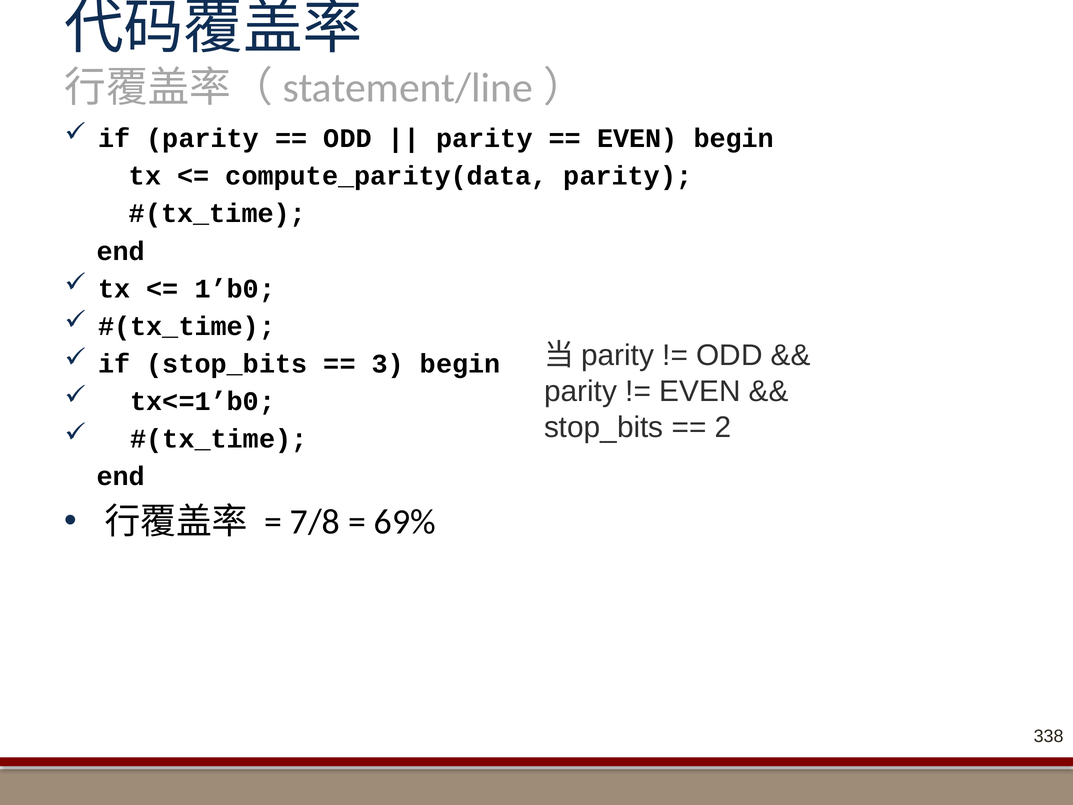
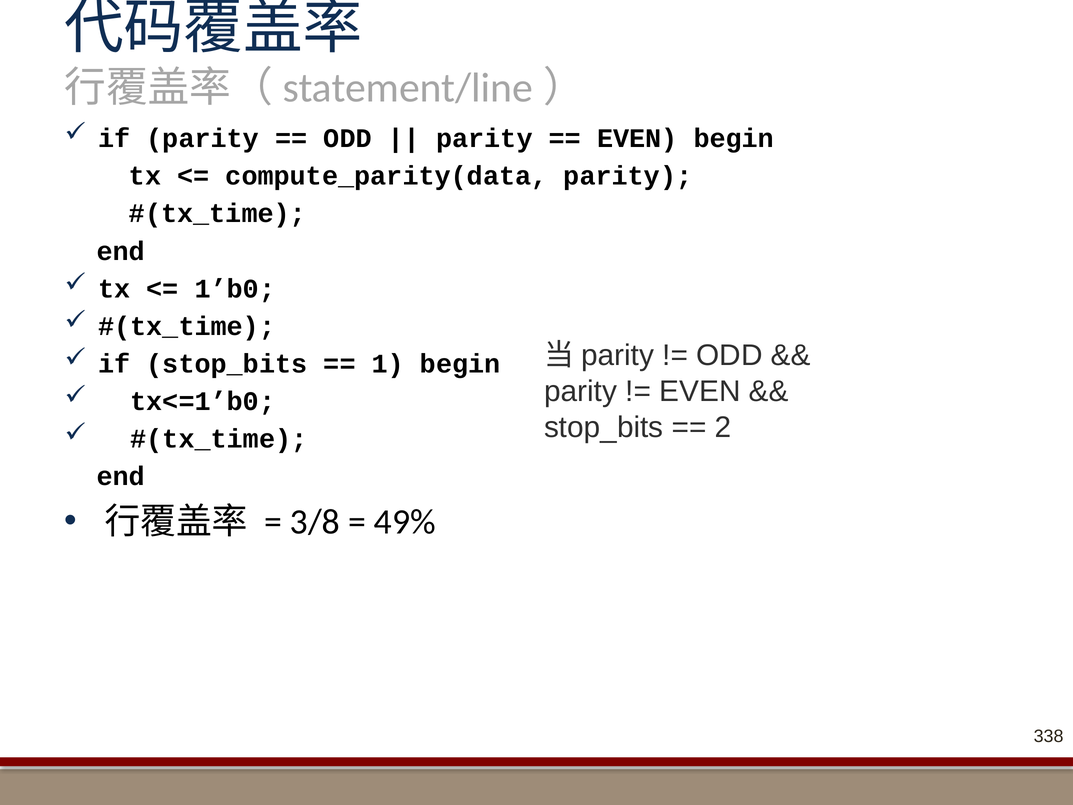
3: 3 -> 1 (388, 364)
7/8: 7/8 -> 3/8 (315, 522)
69%: 69% -> 49% (405, 522)
